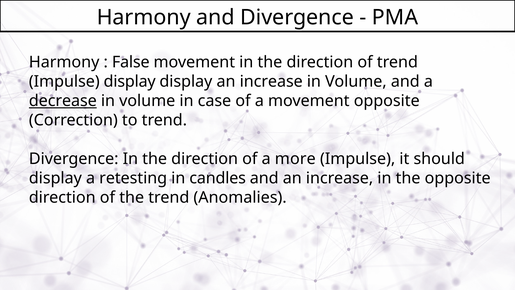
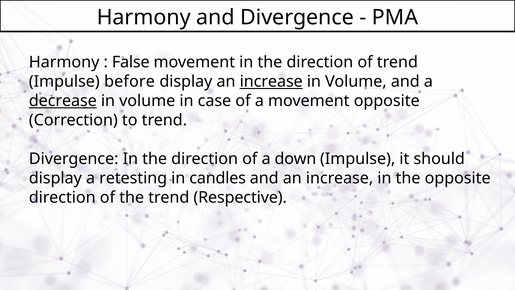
Impulse display: display -> before (129, 82)
increase underline: none -> present (271, 82)
more: more -> down (295, 159)
Anomalies: Anomalies -> Respective (240, 197)
